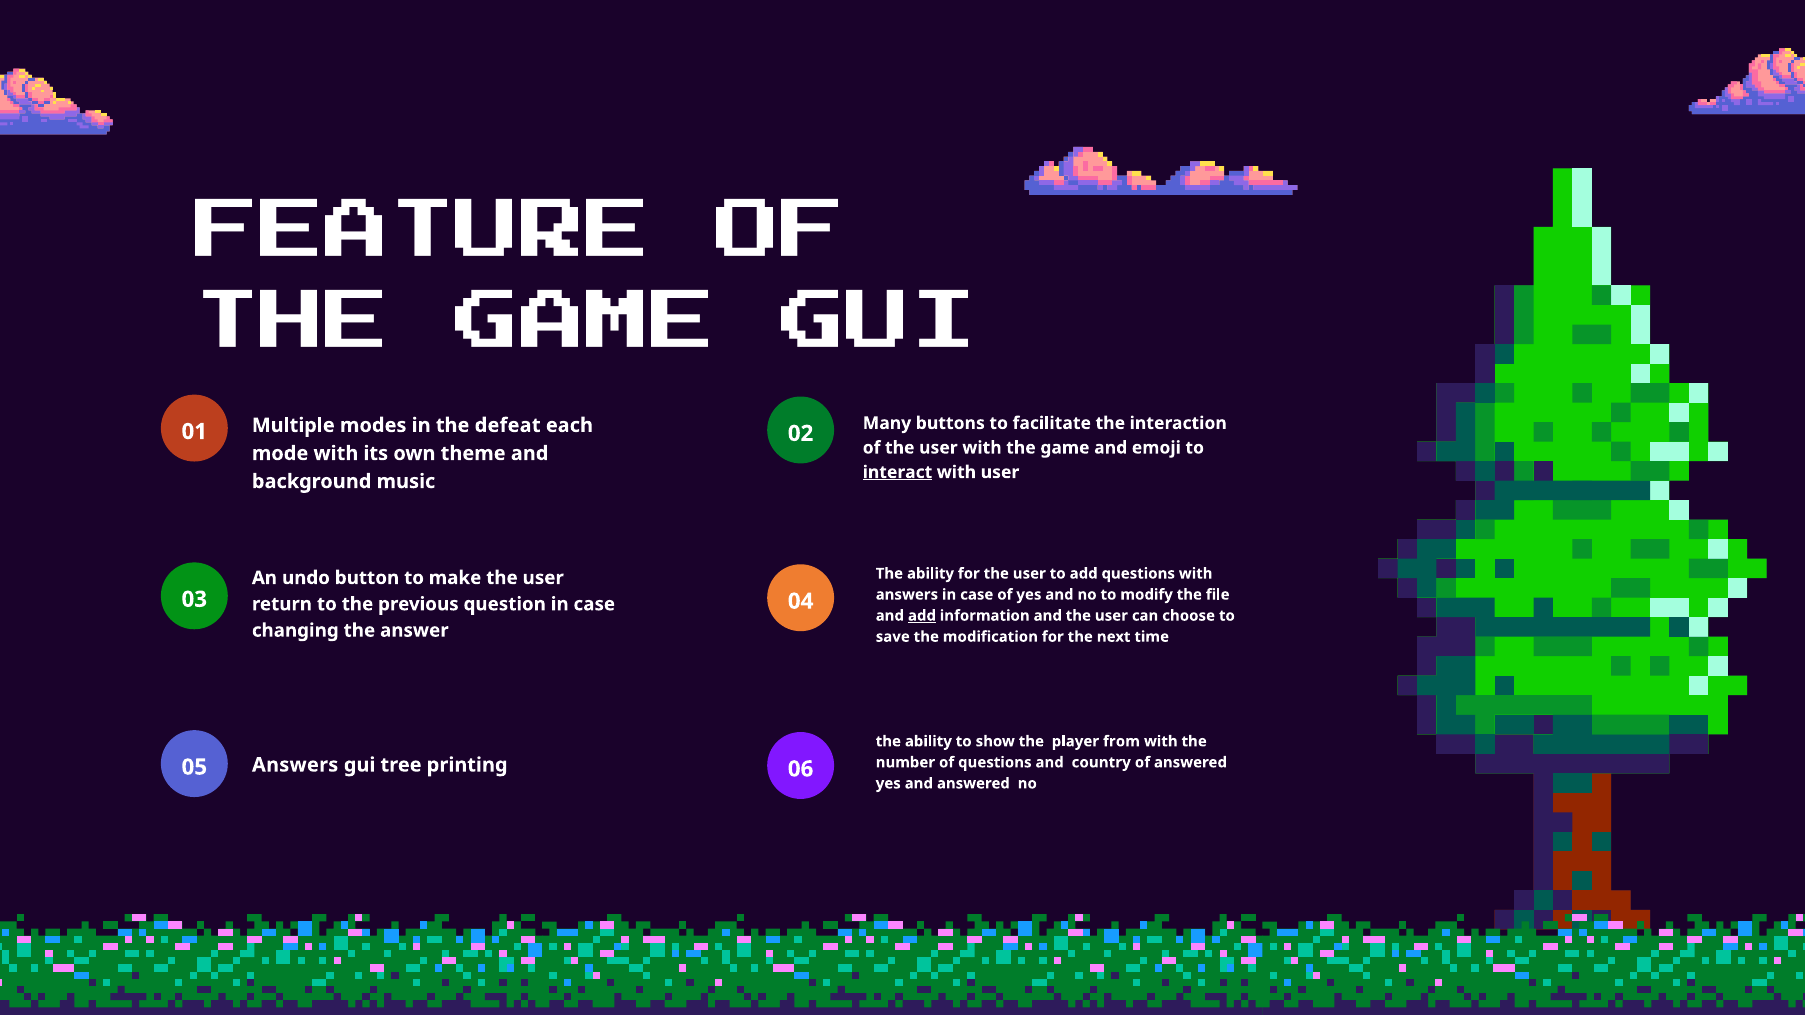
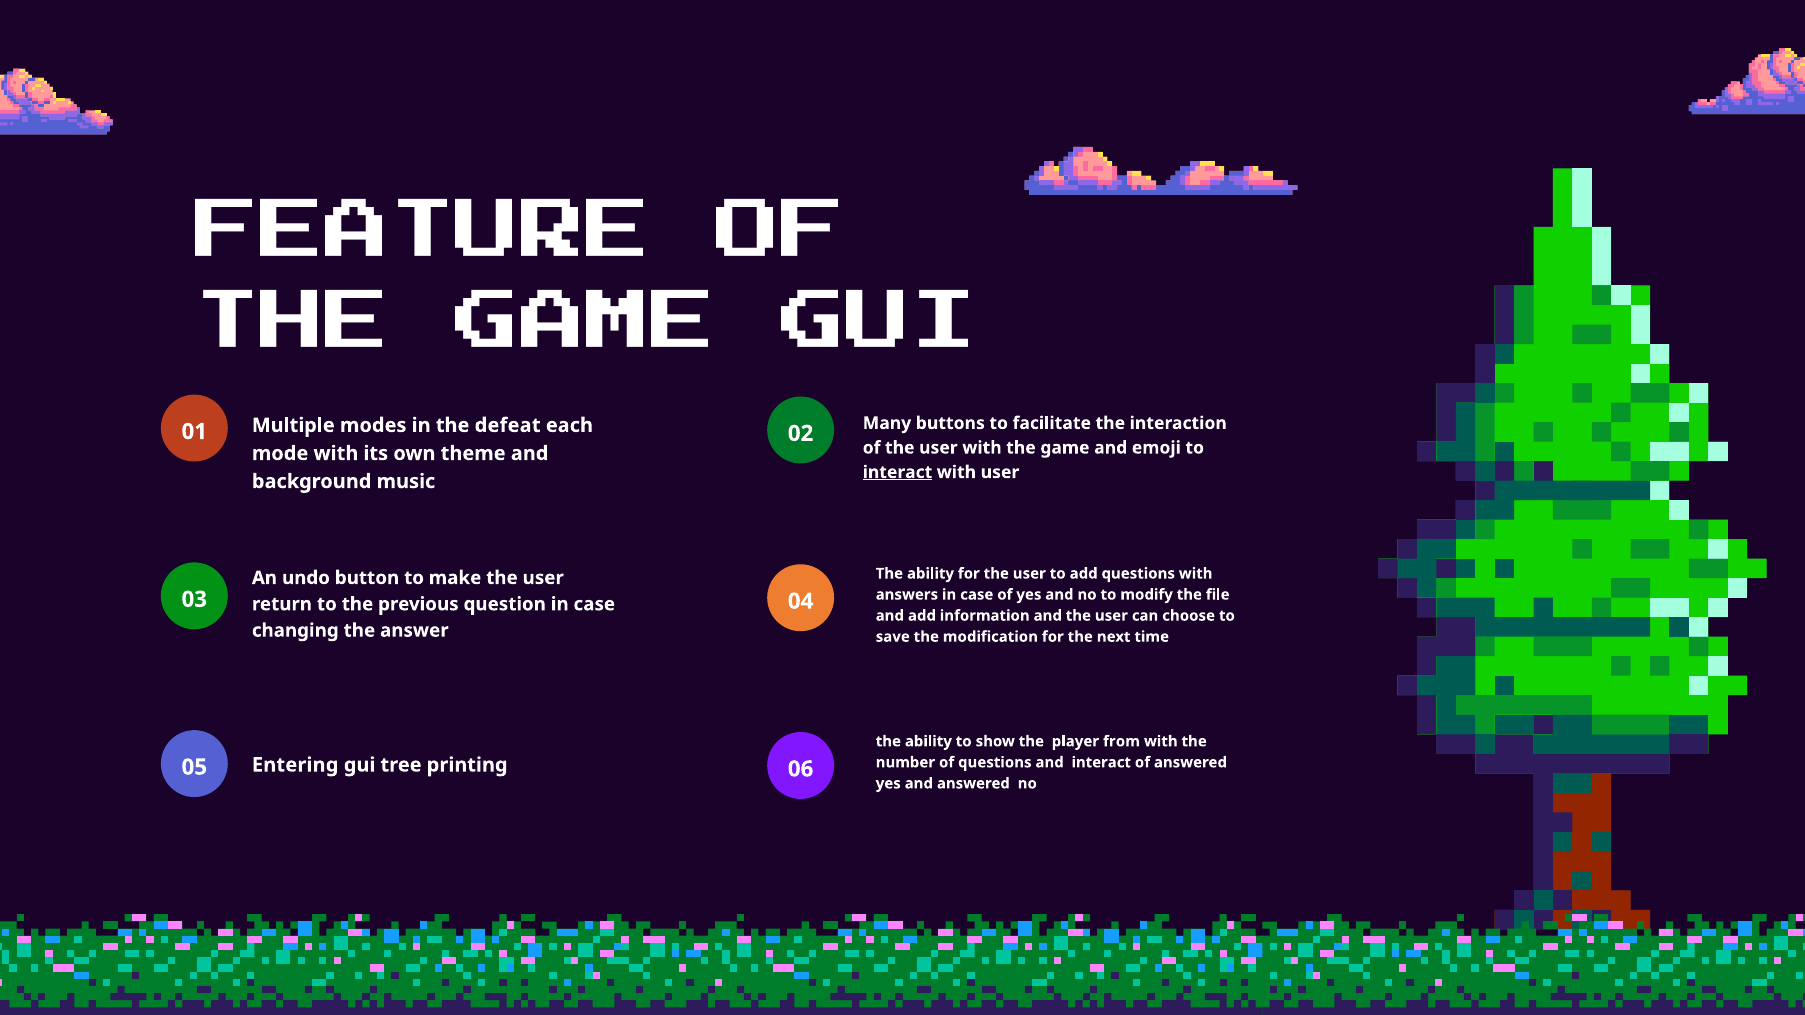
add underline: present -> none (922, 616)
and country: country -> interact (1101, 763)
Answers: Answers -> Entering (295, 765)
